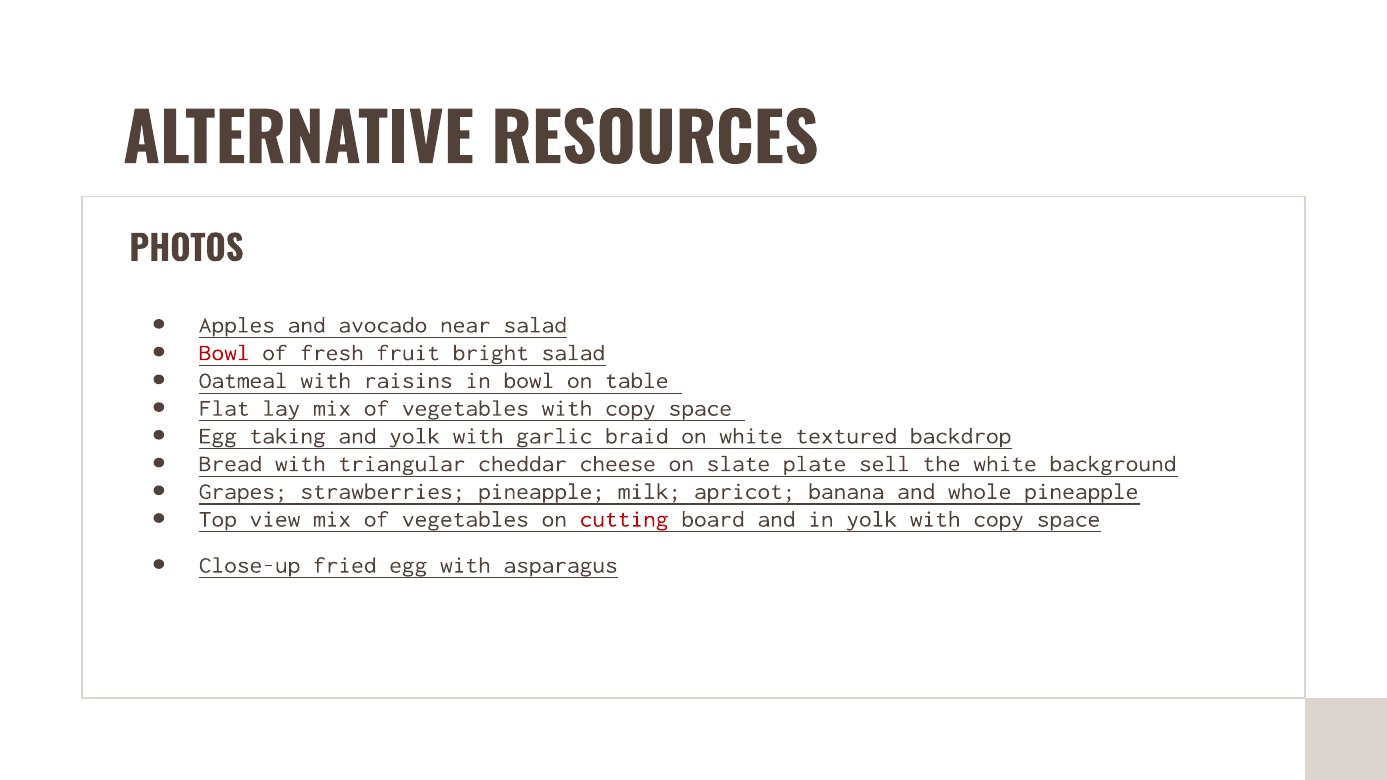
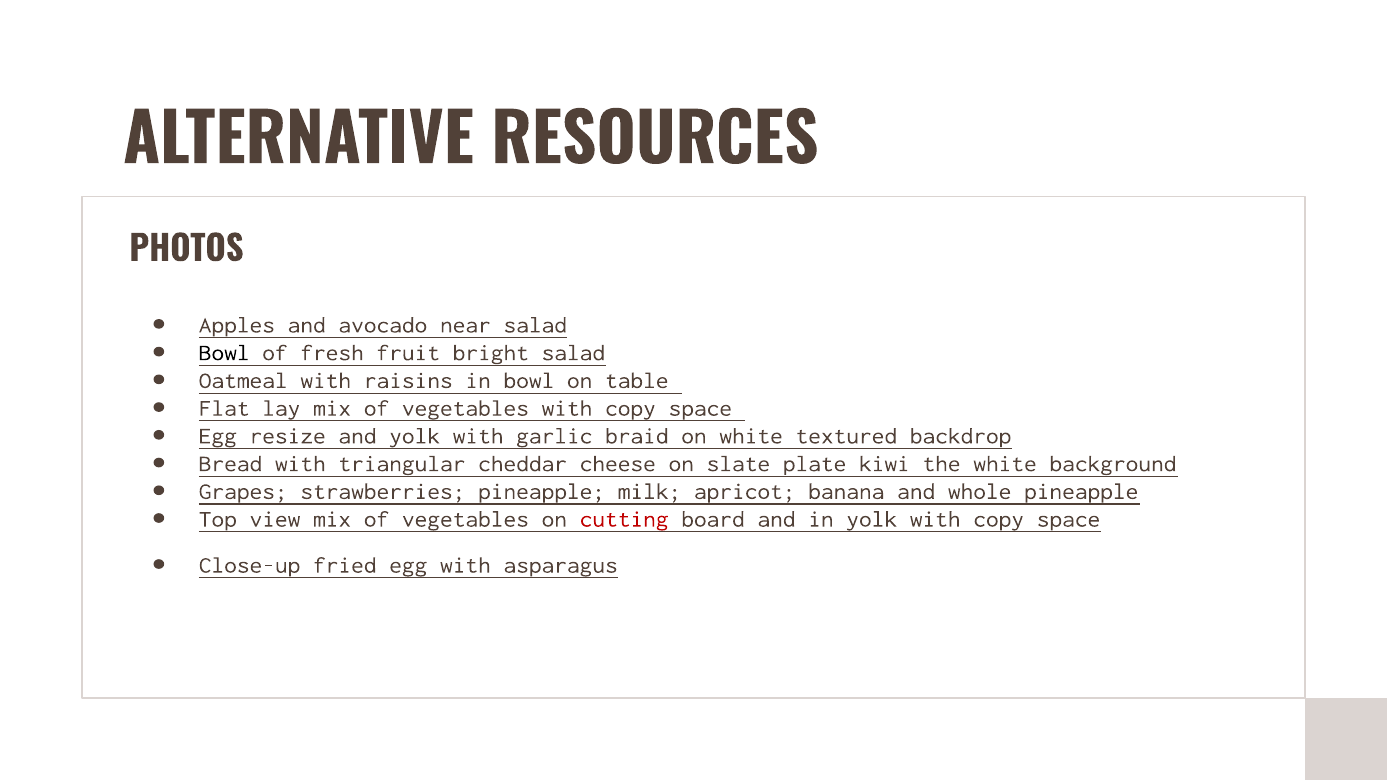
Bowl colour: red -> black (224, 353)
taking: taking -> resize (288, 436)
sell: sell -> kiwi (884, 464)
